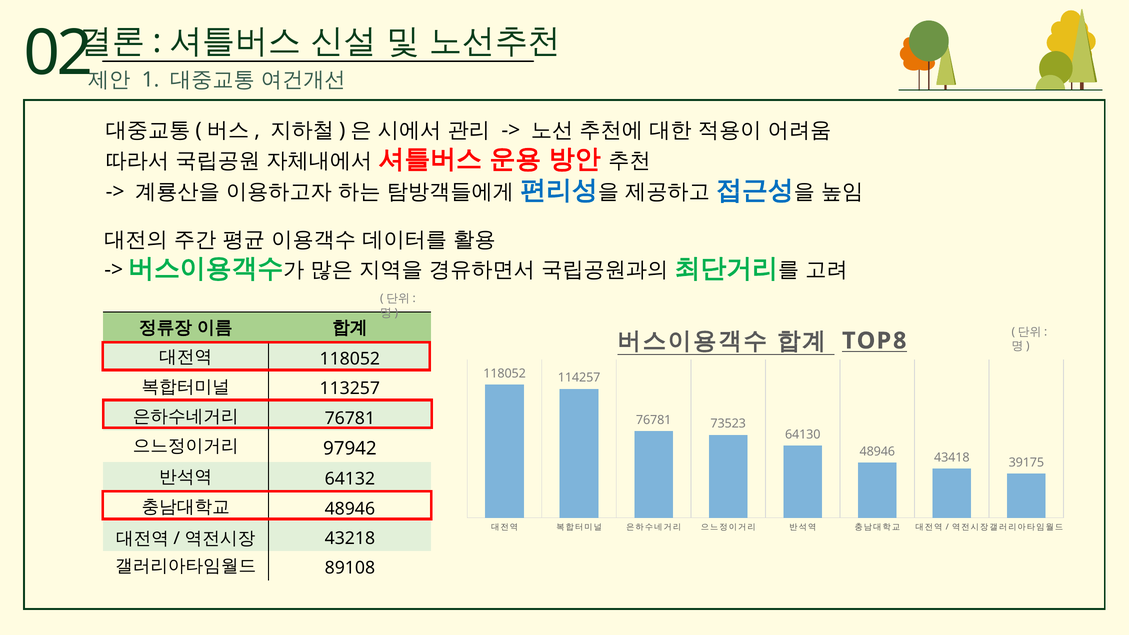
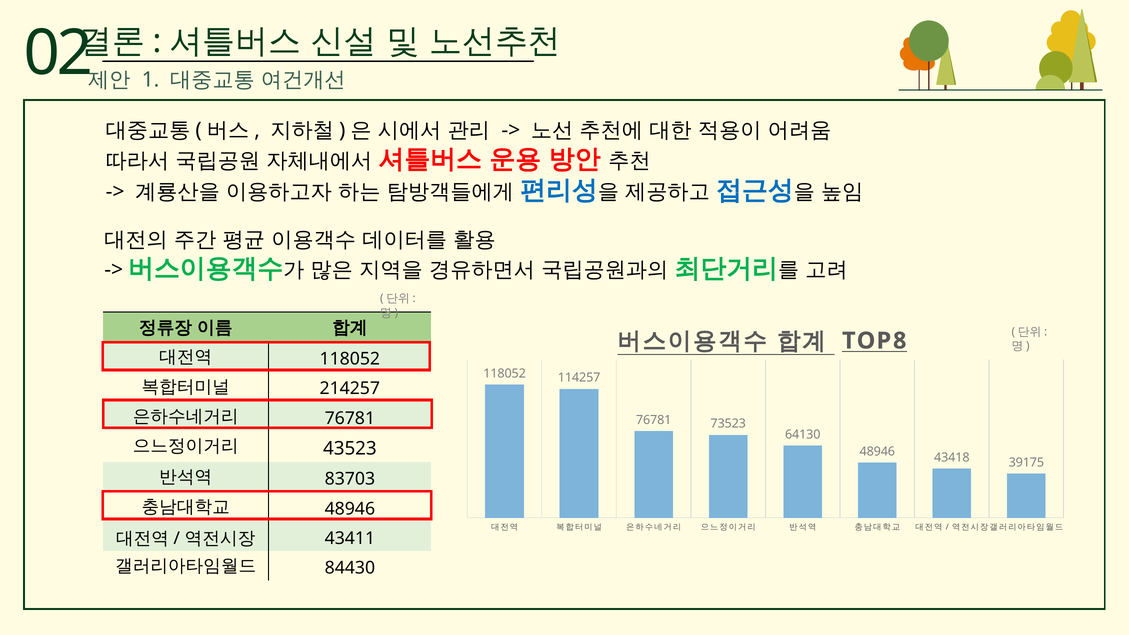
113257: 113257 -> 214257 (350, 389)
97942: 97942 -> 43523 (350, 449)
64132: 64132 -> 83703 (350, 479)
43218: 43218 -> 43411 (350, 538)
89108: 89108 -> 84430 (350, 568)
